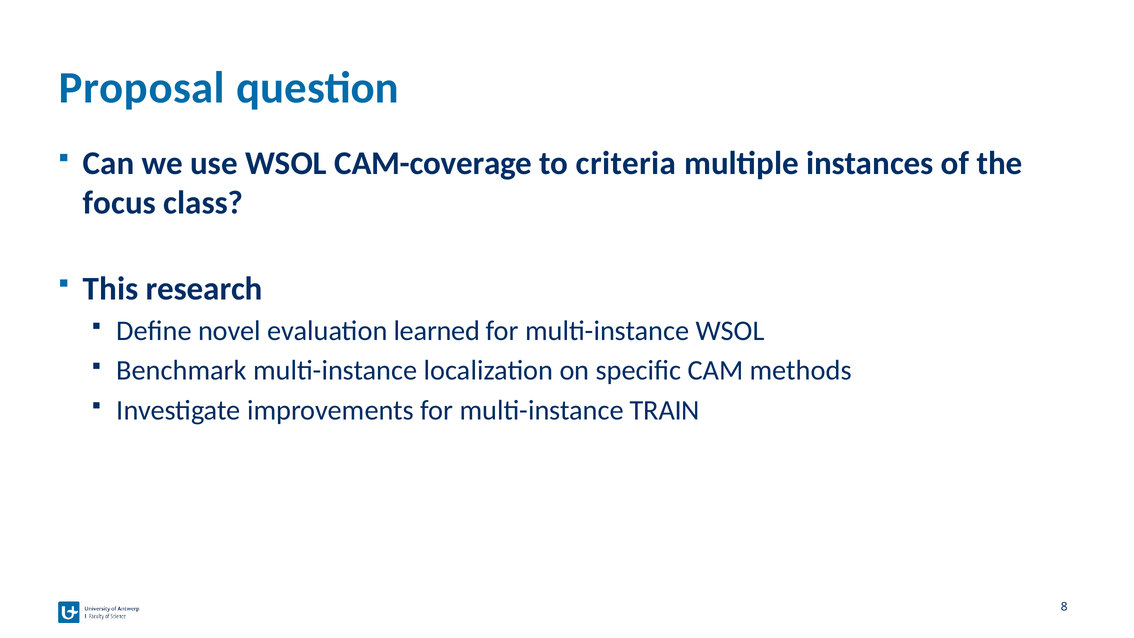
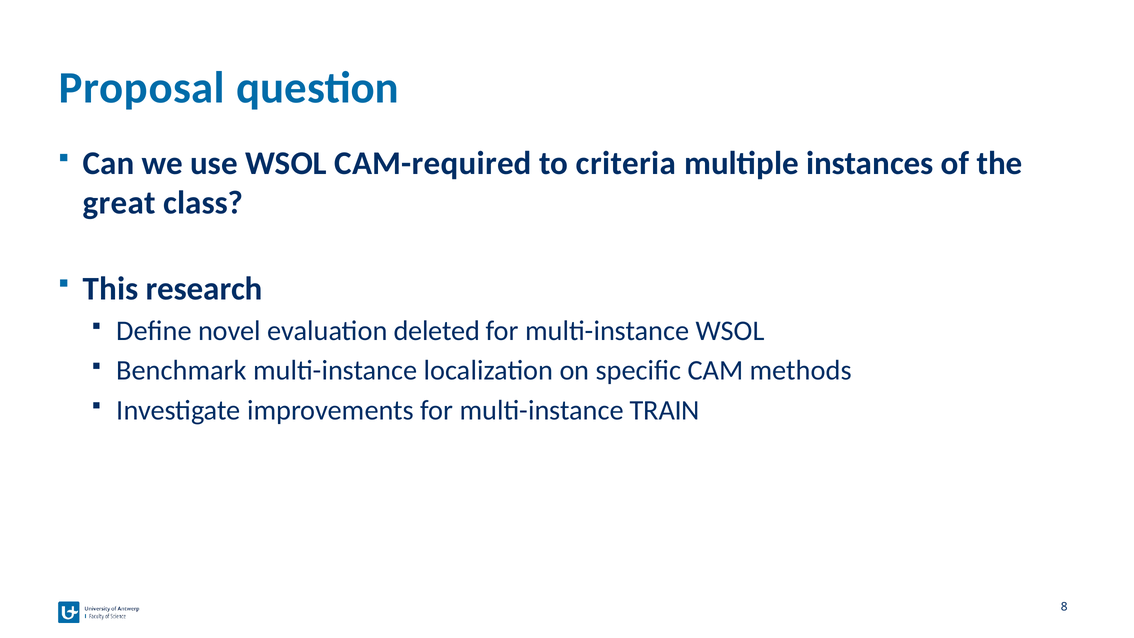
CAM-coverage: CAM-coverage -> CAM-required (433, 163)
focus: focus -> great (119, 203)
learned: learned -> deleted (437, 331)
